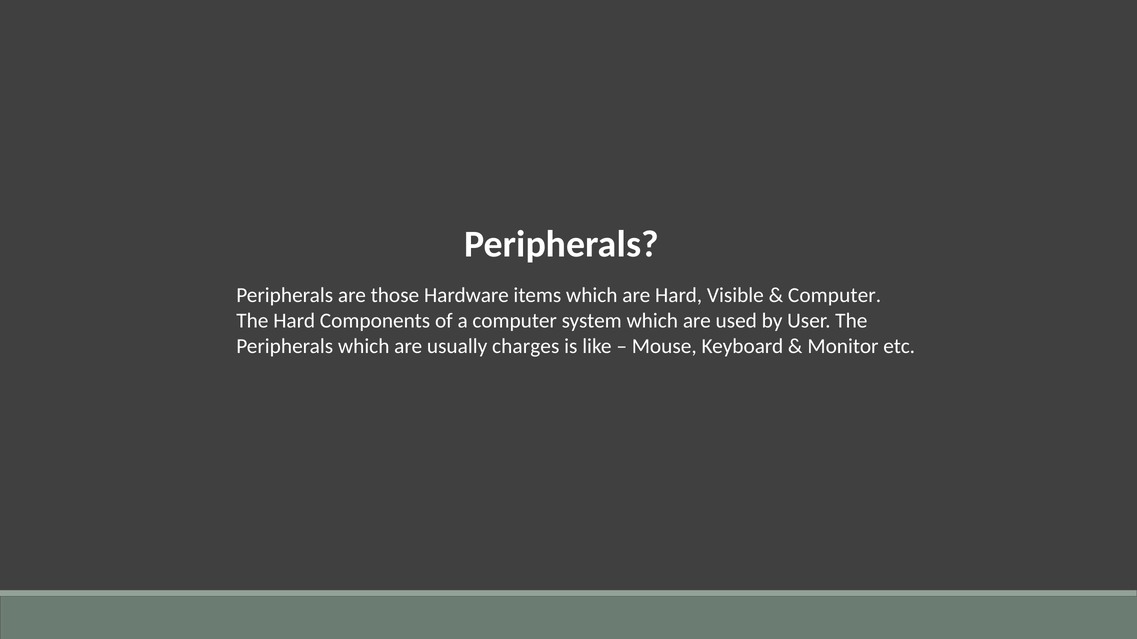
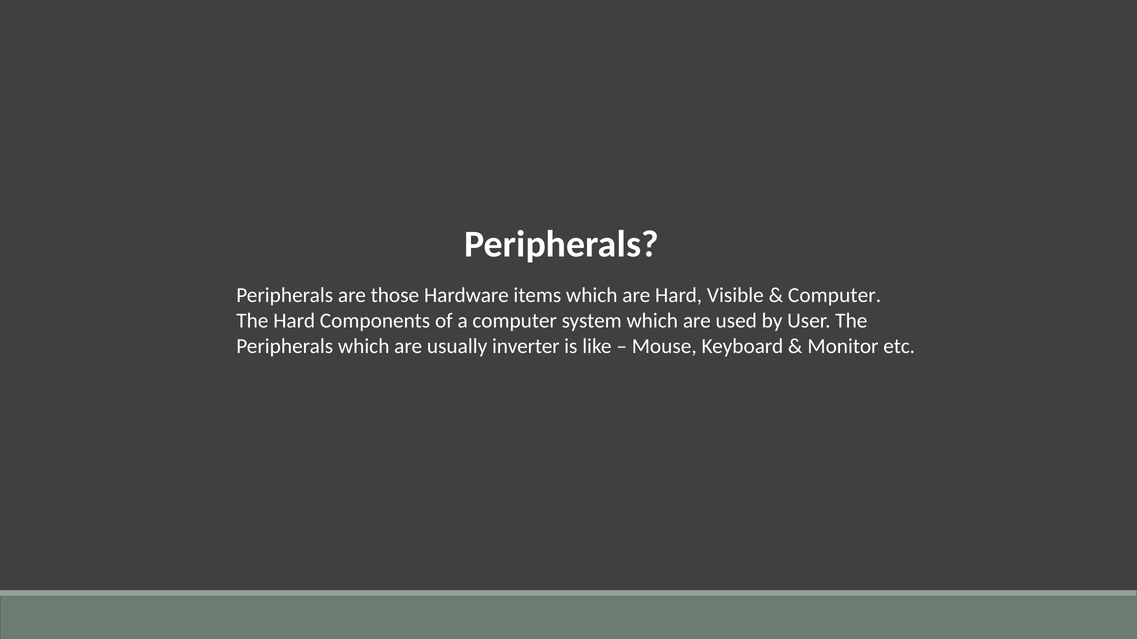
charges: charges -> inverter (526, 347)
